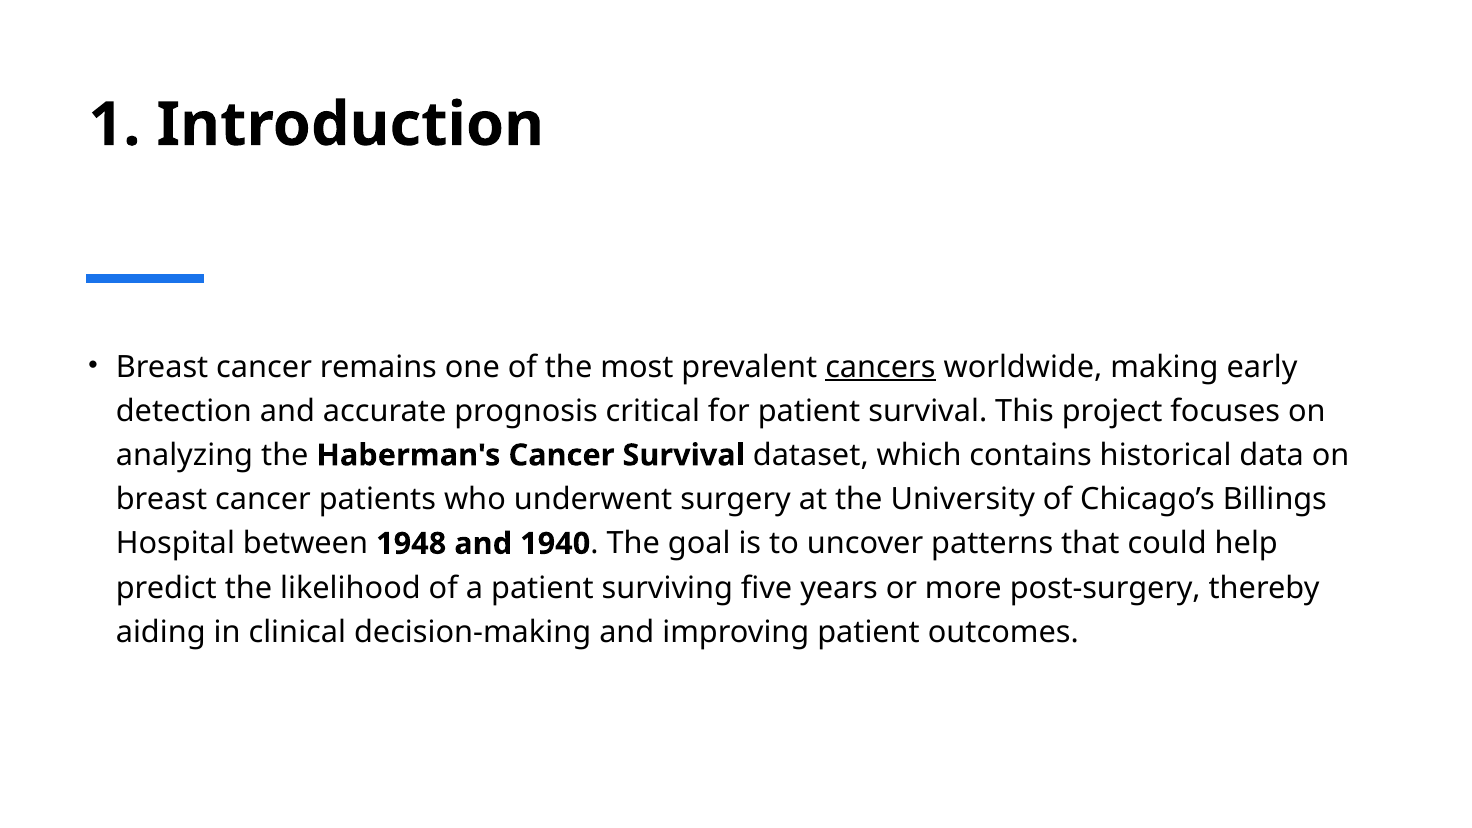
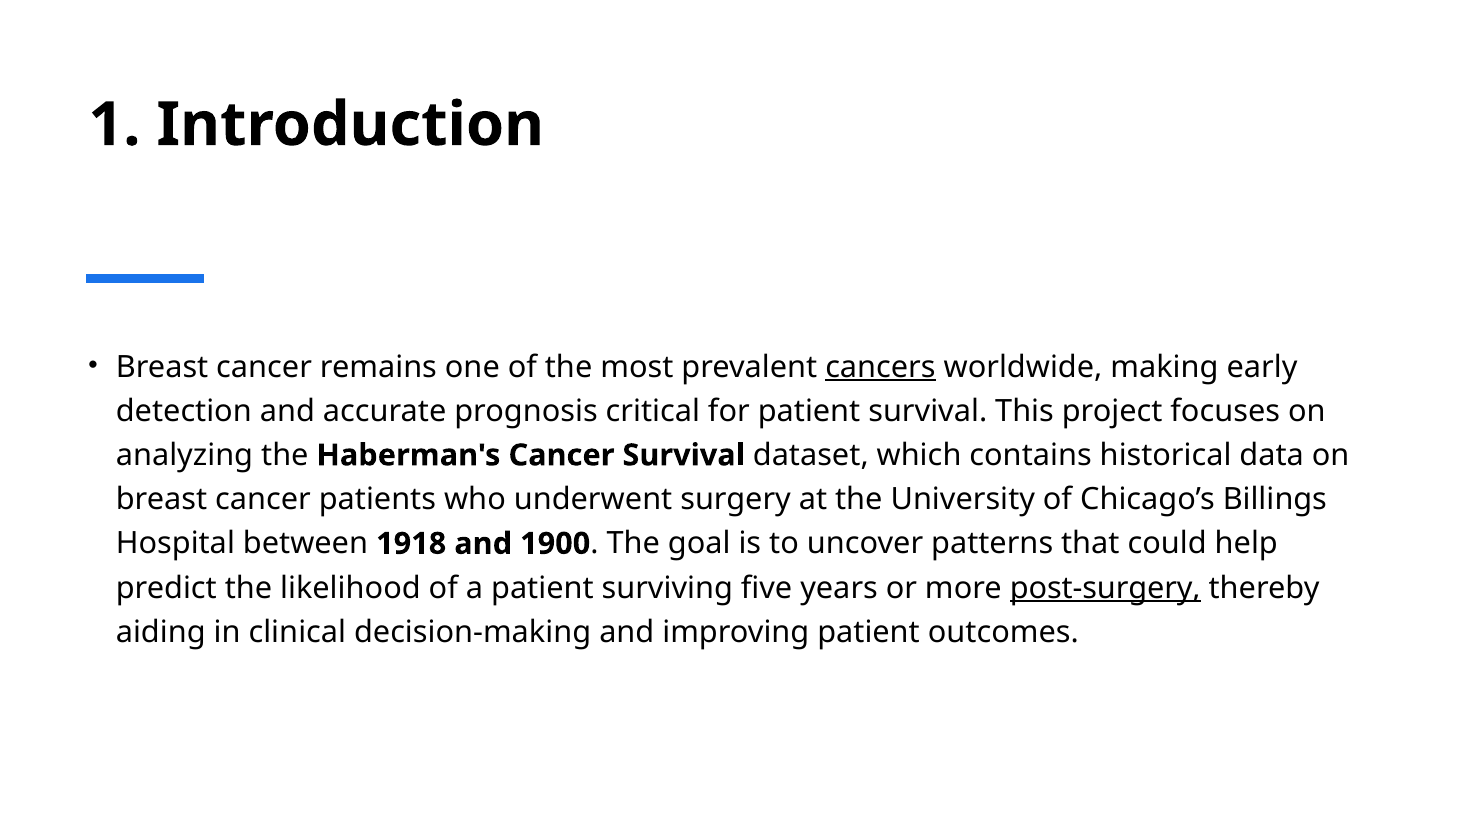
1948: 1948 -> 1918 (411, 544)
1940: 1940 -> 1900 (555, 544)
post-surgery underline: none -> present (1105, 588)
